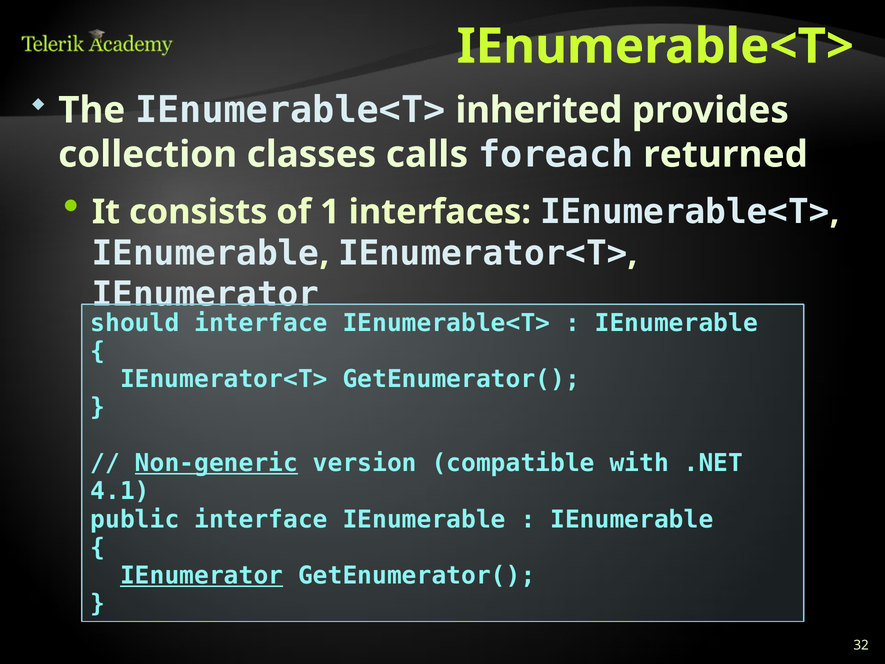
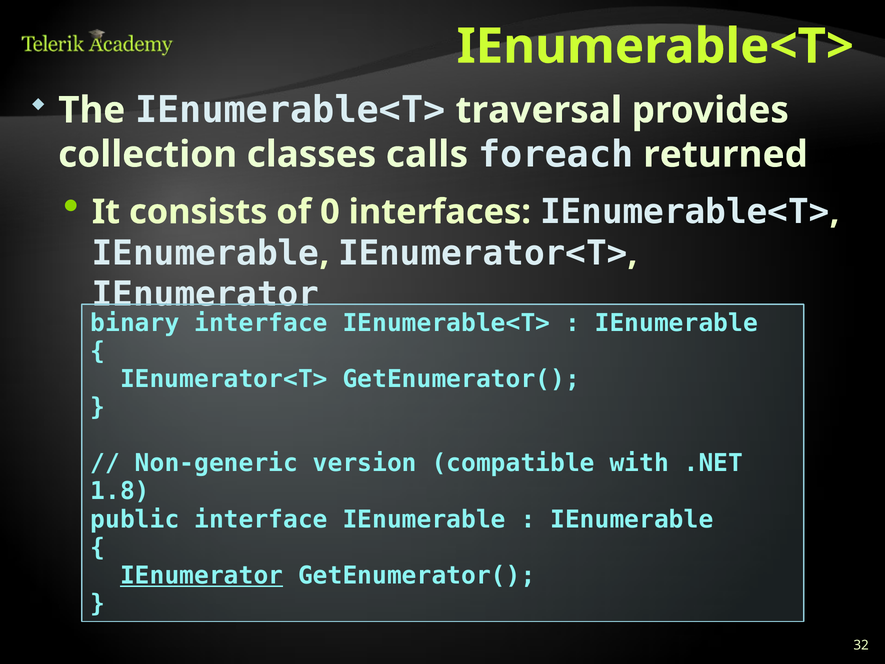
inherited: inherited -> traversal (539, 110)
1: 1 -> 0 (330, 212)
should: should -> binary (135, 323)
Non-generic underline: present -> none (216, 463)
4.1: 4.1 -> 1.8 (120, 491)
